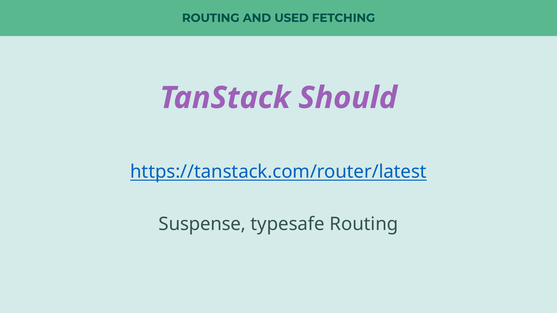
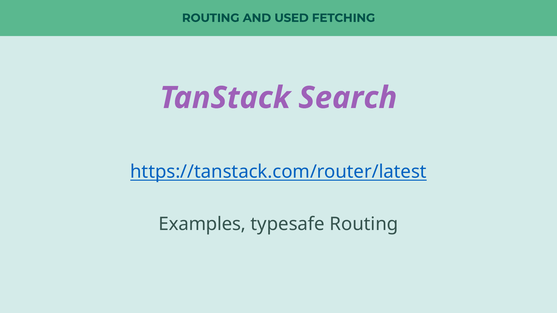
Should: Should -> Search (348, 98)
Suspense: Suspense -> Examples (202, 224)
